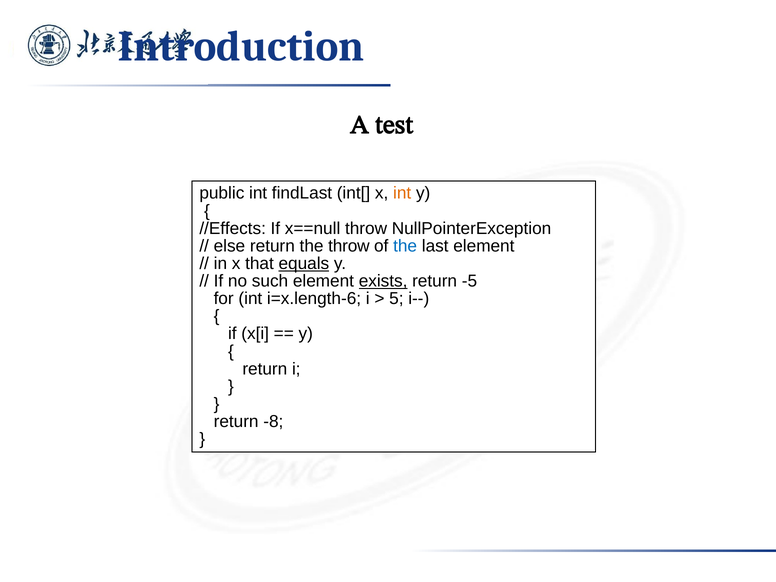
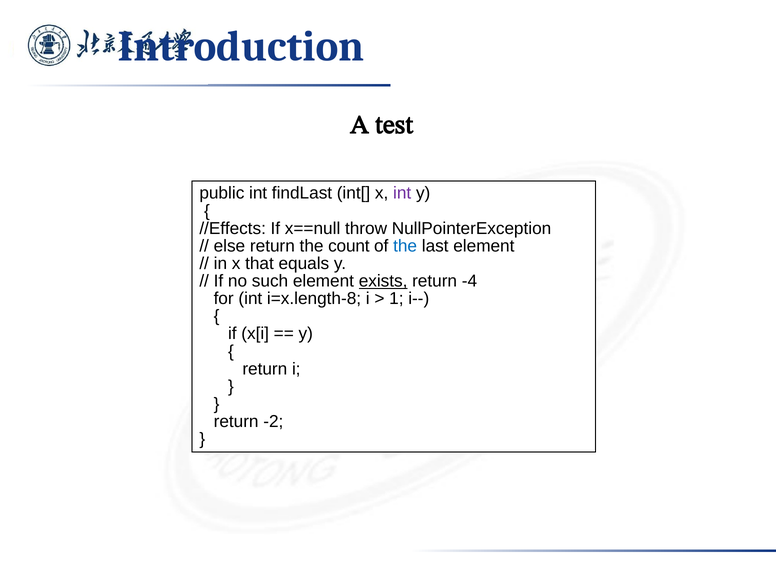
int colour: orange -> purple (402, 193)
the throw: throw -> count (349, 246)
equals underline: present -> none (304, 264)
-5: -5 -> -4 (469, 281)
i=x.length-6: i=x.length-6 -> i=x.length-8 (314, 299)
5: 5 -> 1 (396, 299)
-8: -8 -> -2 (273, 422)
